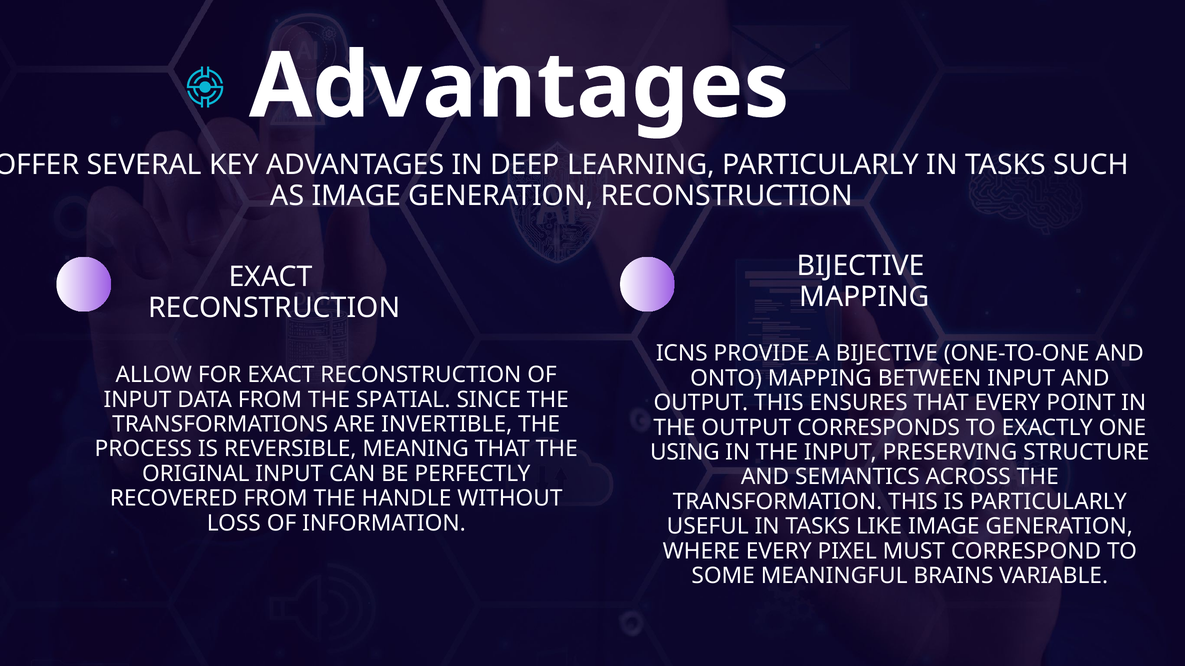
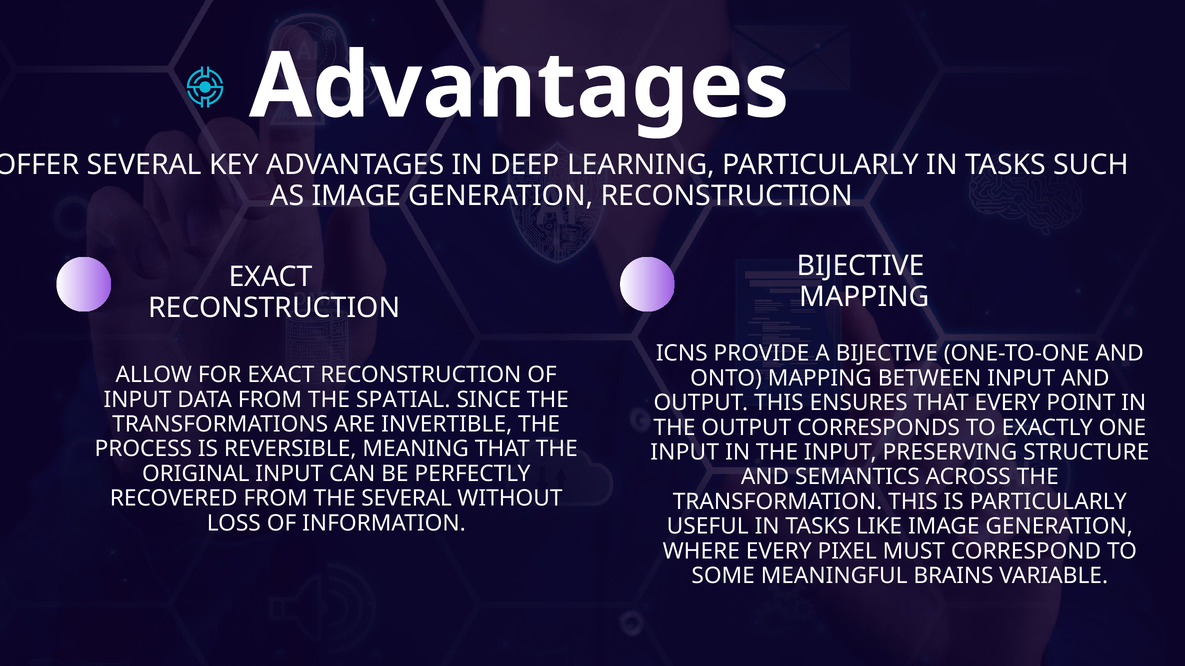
USING: USING -> INPUT (685, 453)
THE HANDLE: HANDLE -> SEVERAL (407, 499)
